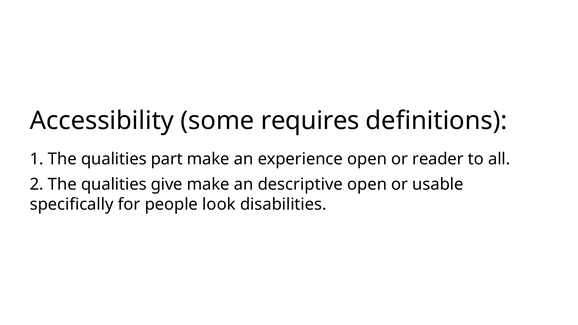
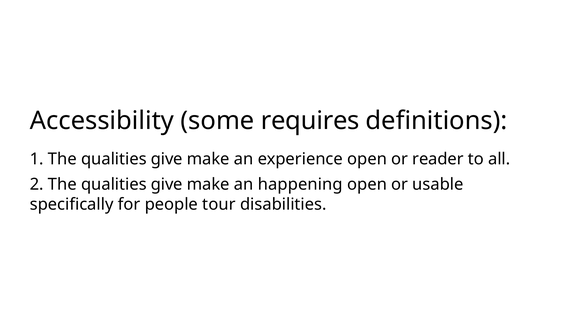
1 The qualities part: part -> give (167, 159)
descriptive: descriptive -> happening (300, 184)
look: look -> tour (219, 204)
